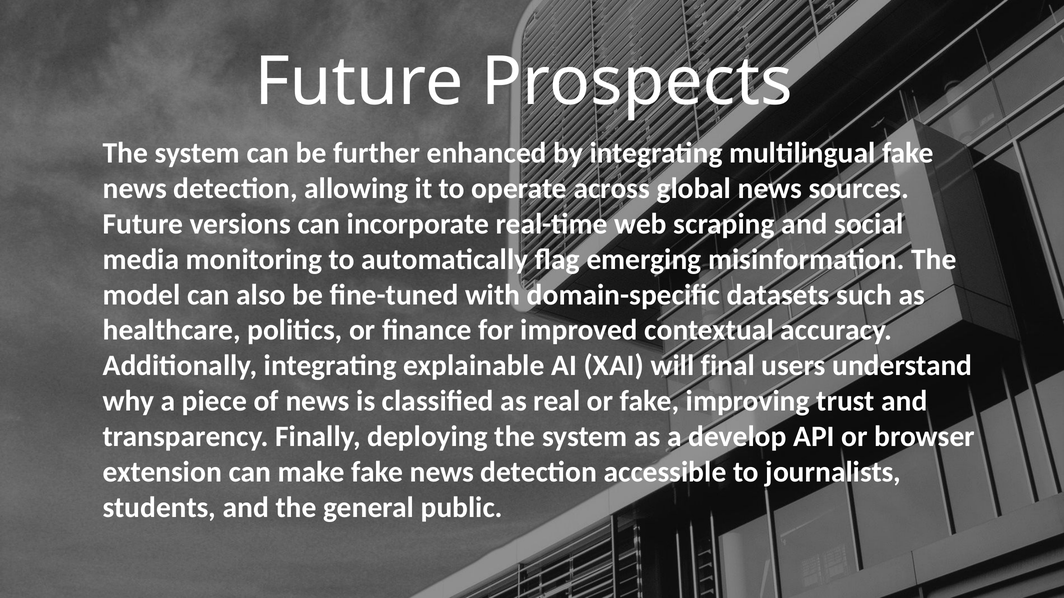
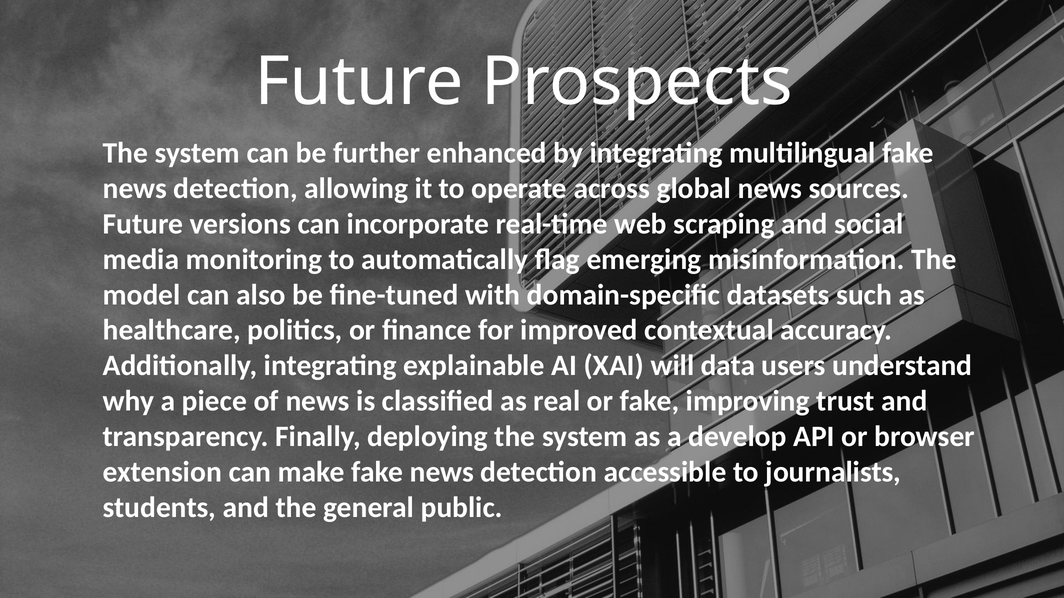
final: final -> data (728, 366)
